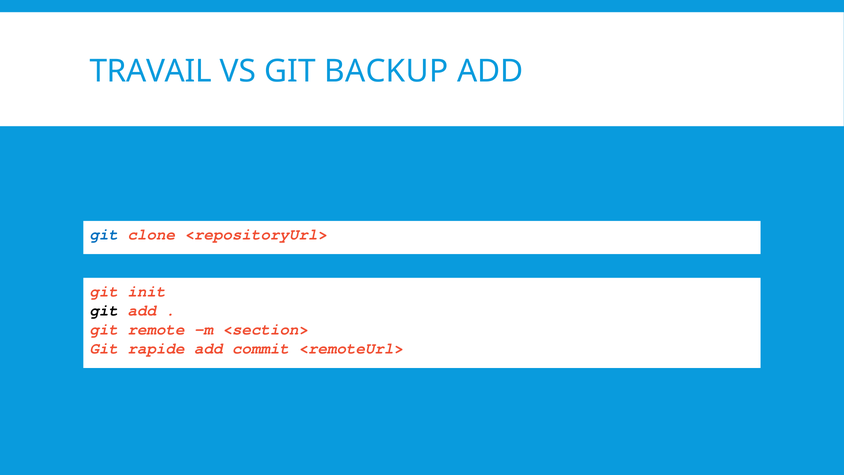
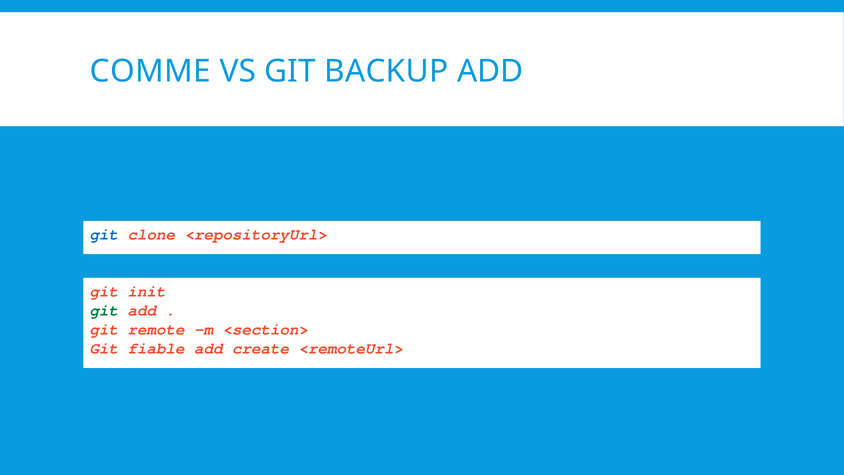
TRAVAIL: TRAVAIL -> COMME (150, 71)
git colour: black -> green (104, 311)
rapide: rapide -> fiable (156, 348)
commit: commit -> create (261, 348)
